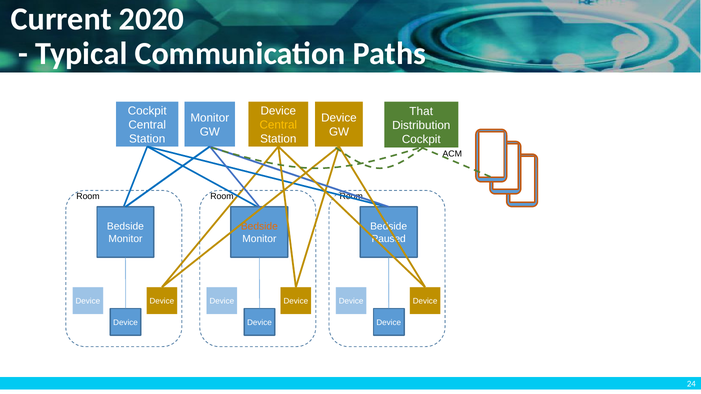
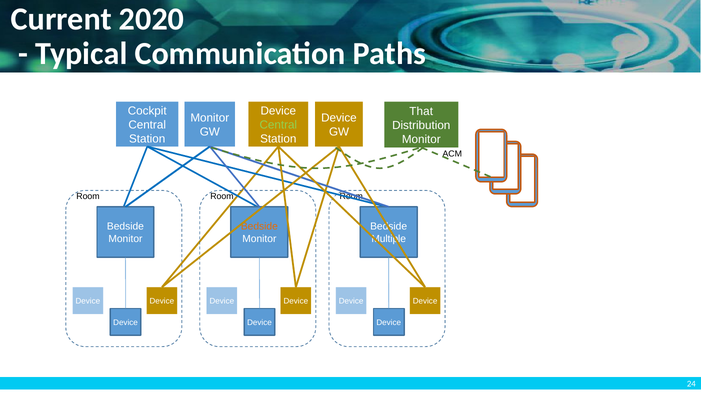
Central colour: yellow -> light green (278, 125)
Cockpit: Cockpit -> Monitor (421, 139)
Paused: Paused -> Multiple (389, 239)
